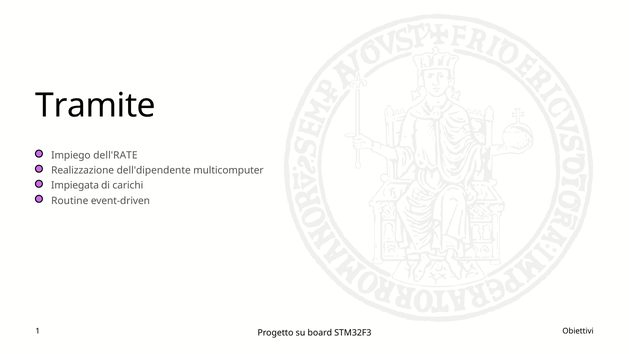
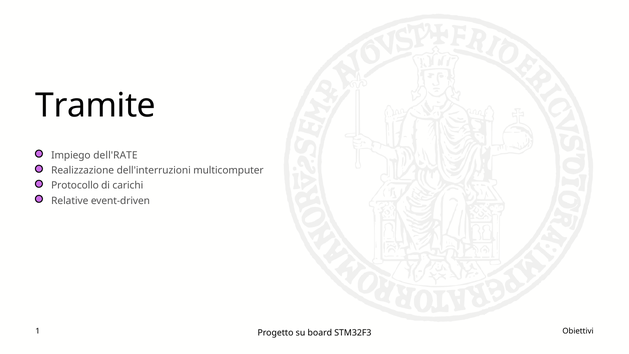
dell'dipendente: dell'dipendente -> dell'interruzioni (154, 170)
Impiegata: Impiegata -> Protocollo (75, 185)
Routine: Routine -> Relative (70, 201)
